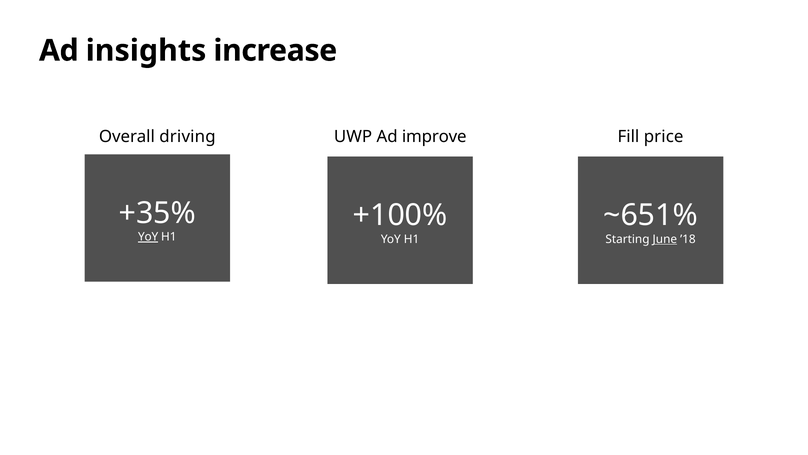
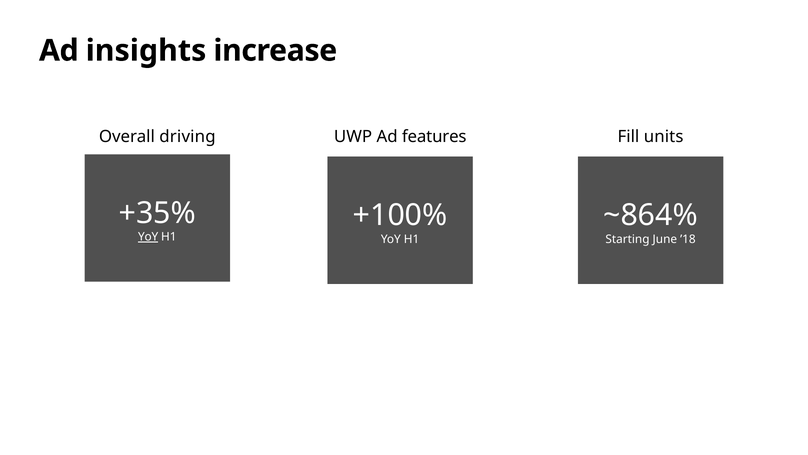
improve: improve -> features (434, 136)
price: price -> units (664, 136)
~651%: ~651% -> ~864% (651, 215)
June underline: present -> none (665, 239)
